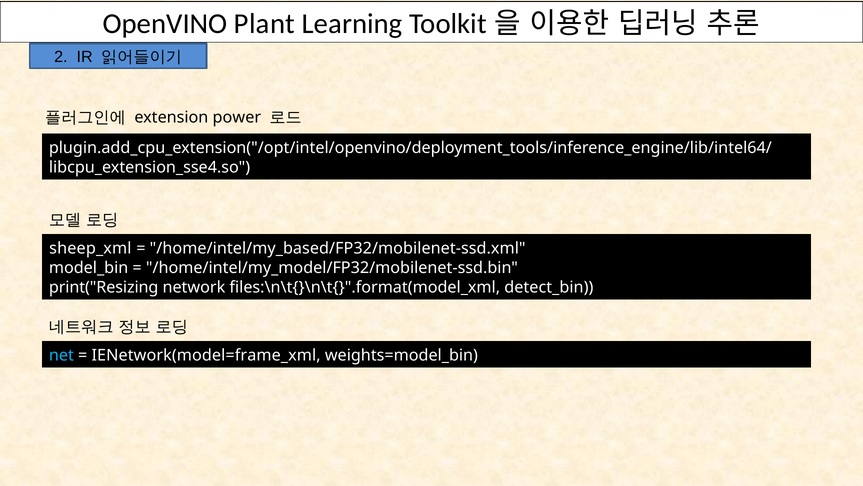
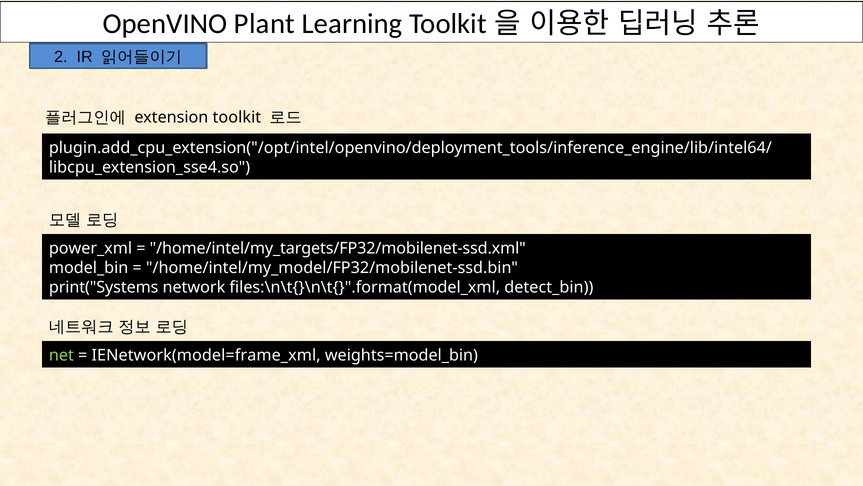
extension power: power -> toolkit (237, 117)
sheep_xml: sheep_xml -> power_xml (90, 248)
/home/intel/my_based/FP32/mobilenet-ssd.xml: /home/intel/my_based/FP32/mobilenet-ssd.xml -> /home/intel/my_targets/FP32/mobilenet-ssd.xml (338, 248)
print("Resizing: print("Resizing -> print("Systems (104, 287)
net colour: light blue -> light green (61, 355)
